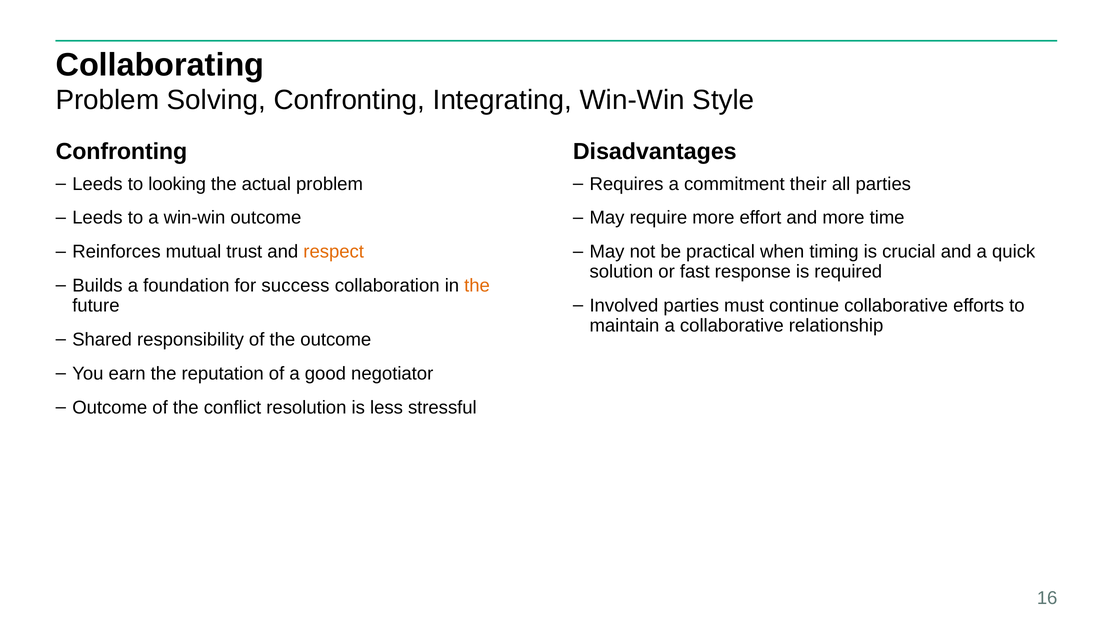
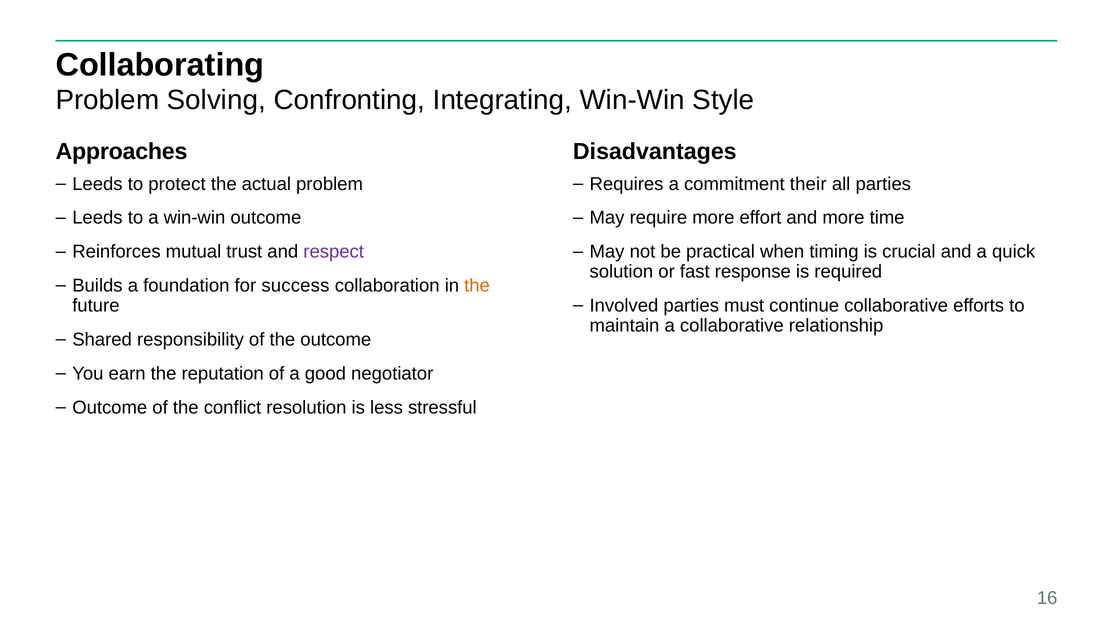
Confronting: Confronting -> Approaches (121, 152)
looking: looking -> protect (177, 184)
respect colour: orange -> purple (334, 252)
